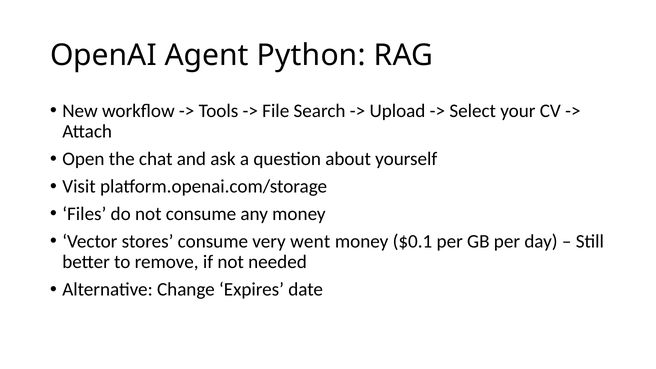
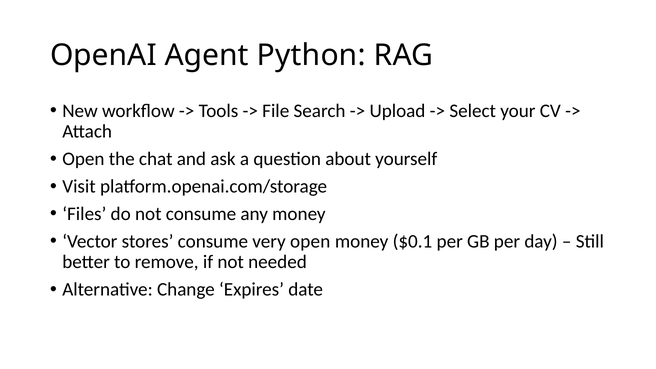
very went: went -> open (310, 241)
